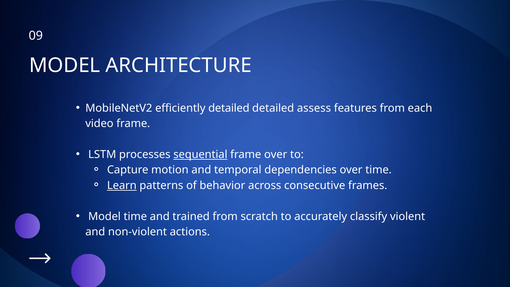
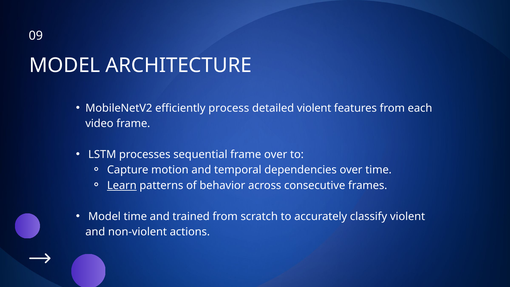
efficiently detailed: detailed -> process (229, 108)
detailed assess: assess -> violent (314, 108)
sequential underline: present -> none (200, 154)
